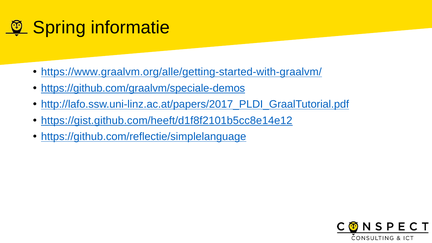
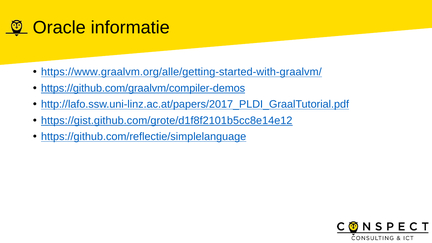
Spring: Spring -> Oracle (59, 28)
https://github.com/graalvm/speciale-demos: https://github.com/graalvm/speciale-demos -> https://github.com/graalvm/compiler-demos (143, 88)
https://gist.github.com/heeft/d1f8f2101b5cc8e14e12: https://gist.github.com/heeft/d1f8f2101b5cc8e14e12 -> https://gist.github.com/grote/d1f8f2101b5cc8e14e12 (167, 121)
